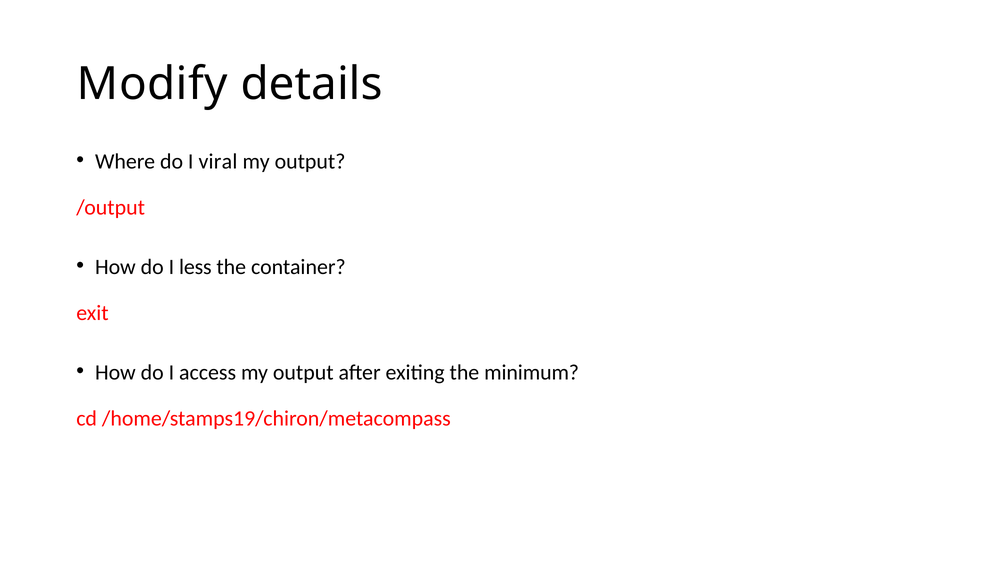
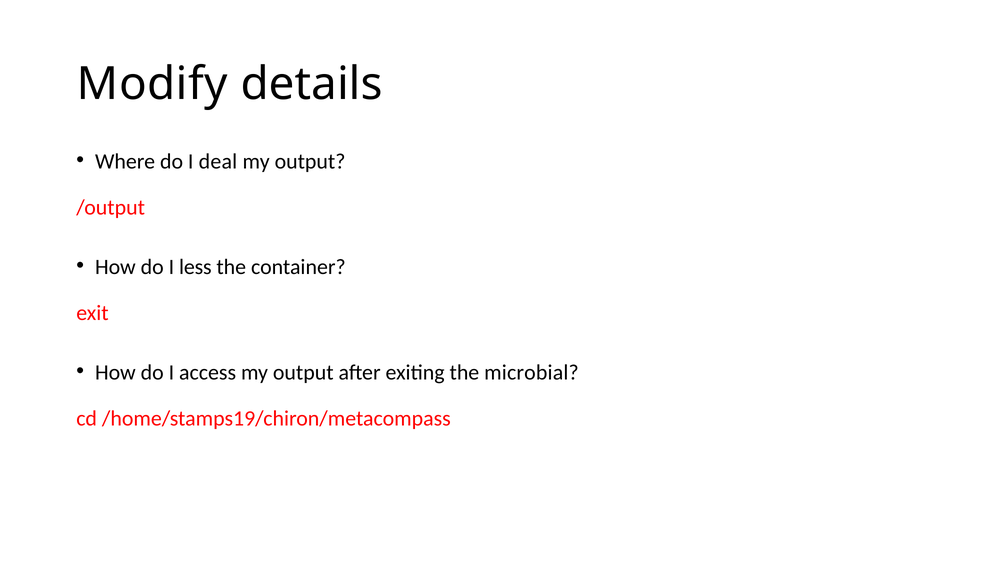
viral: viral -> deal (218, 162)
minimum: minimum -> microbial (531, 372)
